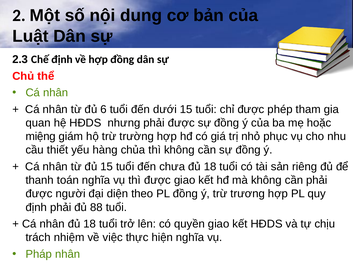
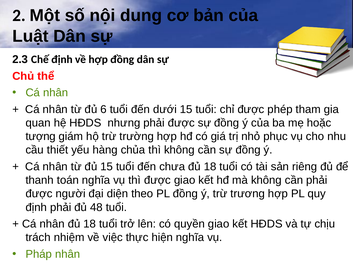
miệng: miệng -> tượng (41, 136)
88: 88 -> 48 (96, 207)
